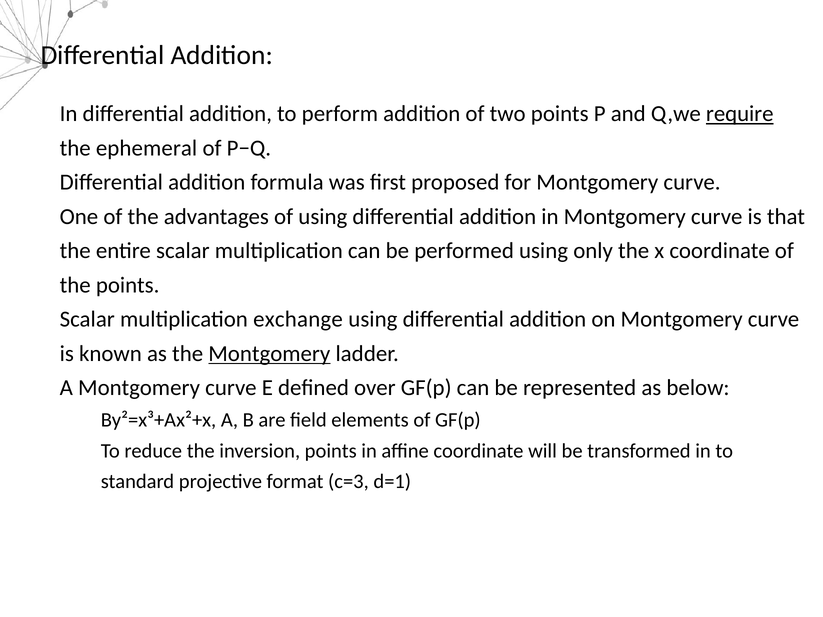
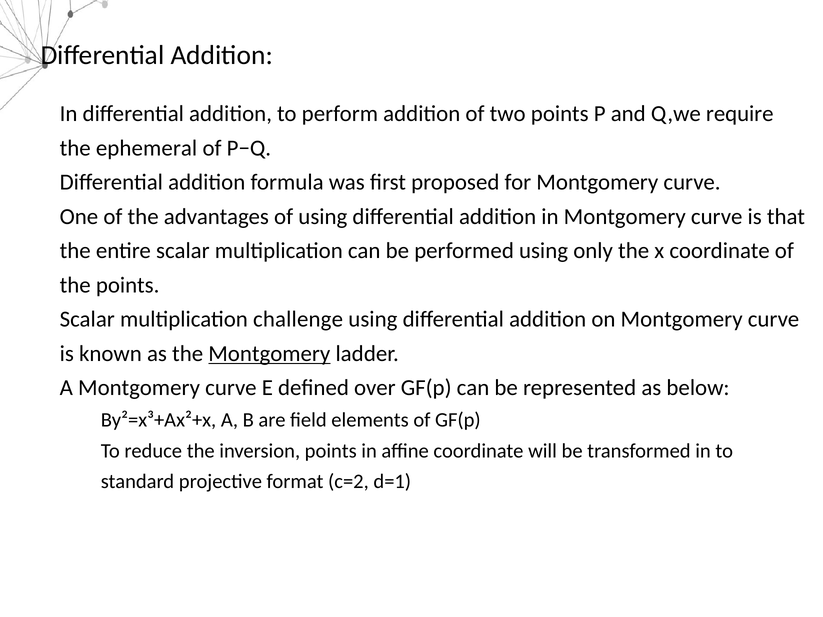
require underline: present -> none (740, 114)
exchange: exchange -> challenge (298, 319)
c=3: c=3 -> c=2 (348, 482)
